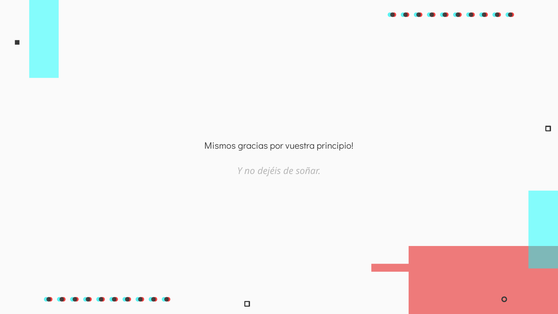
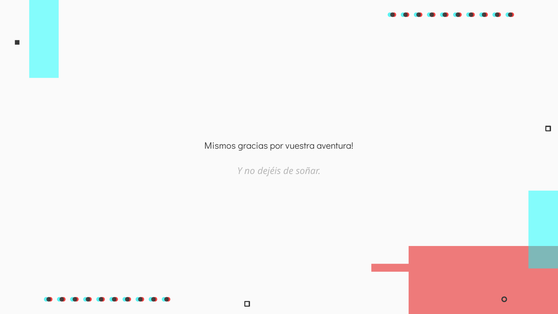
principio: principio -> aventura (335, 146)
